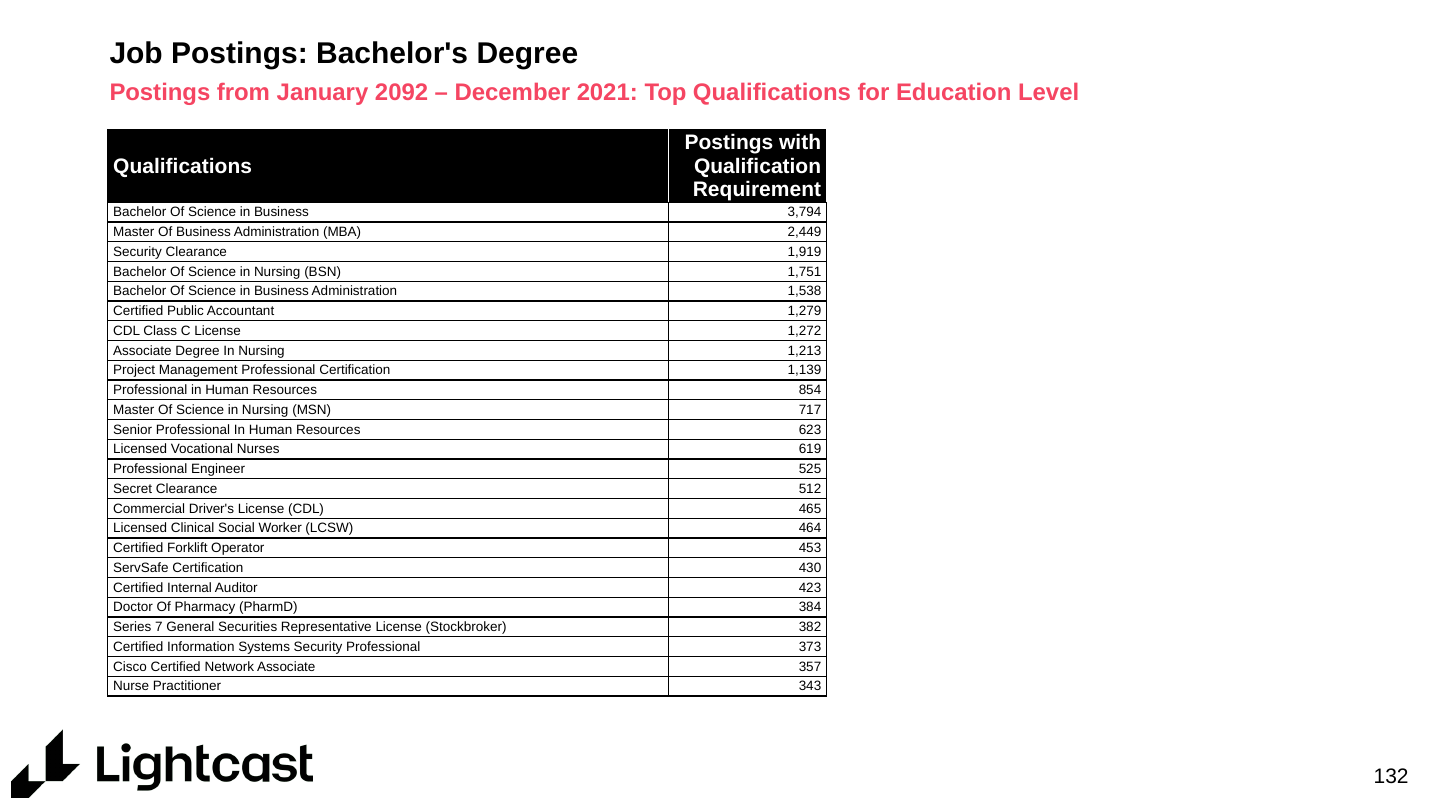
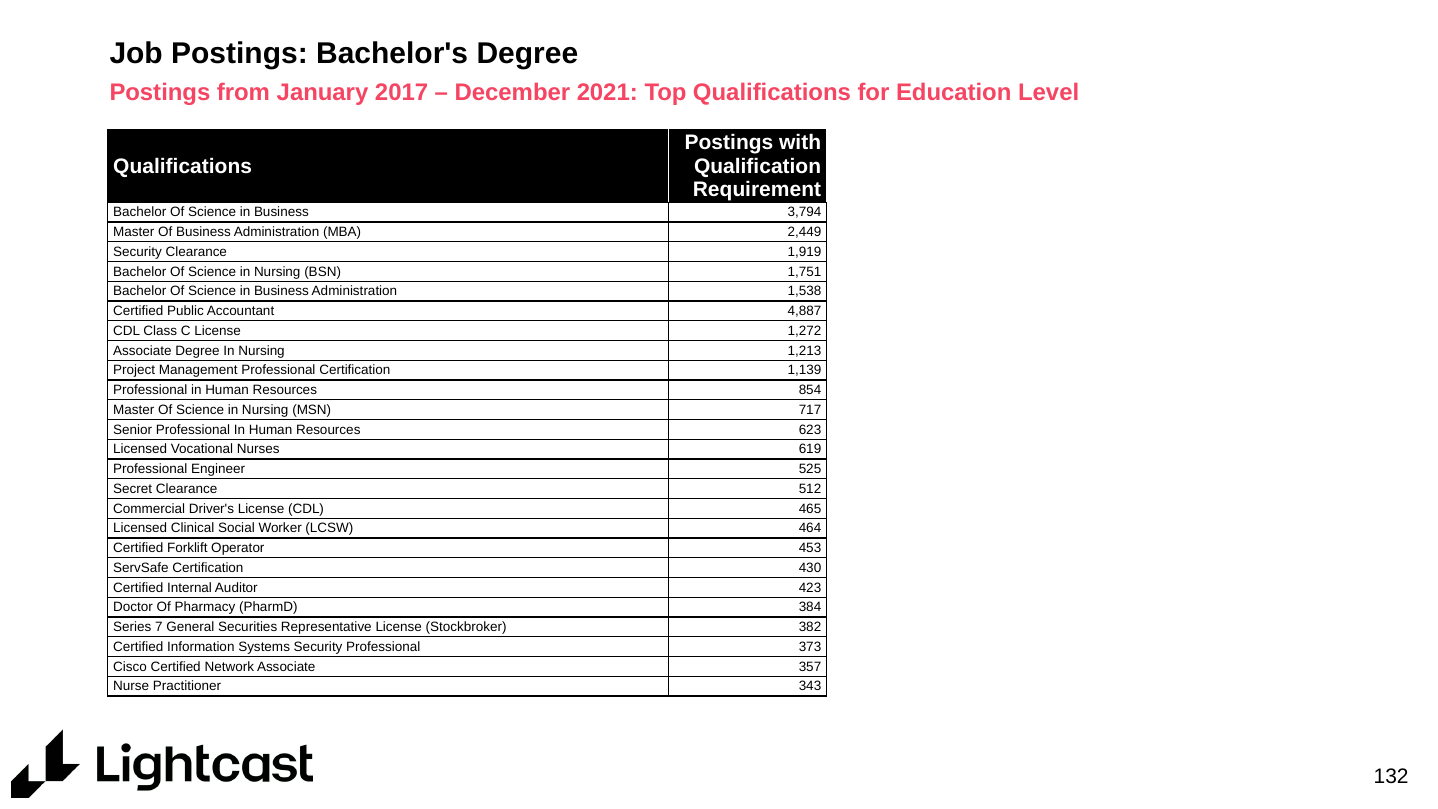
2092: 2092 -> 2017 (402, 92)
1,279: 1,279 -> 4,887 (804, 311)
